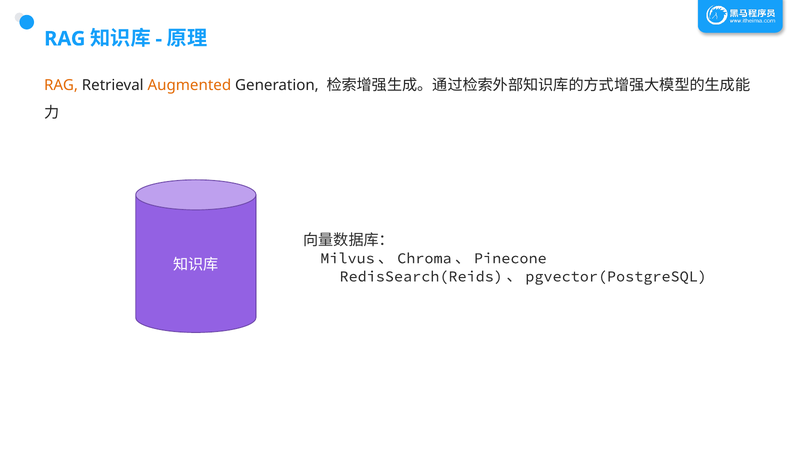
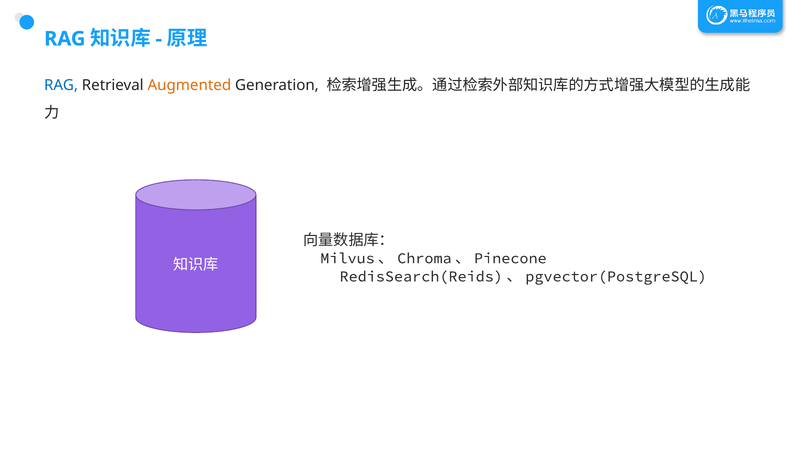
RAG colour: orange -> blue (61, 85)
